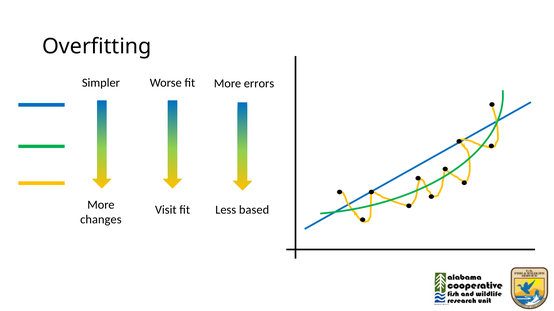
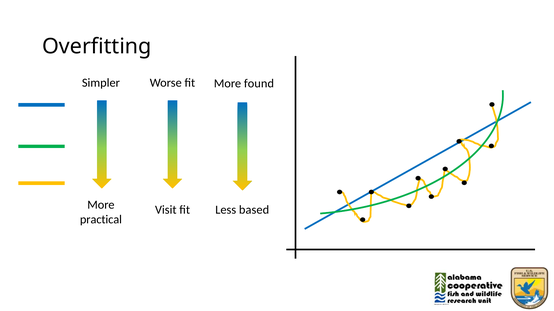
errors: errors -> found (259, 84)
changes: changes -> practical (101, 220)
